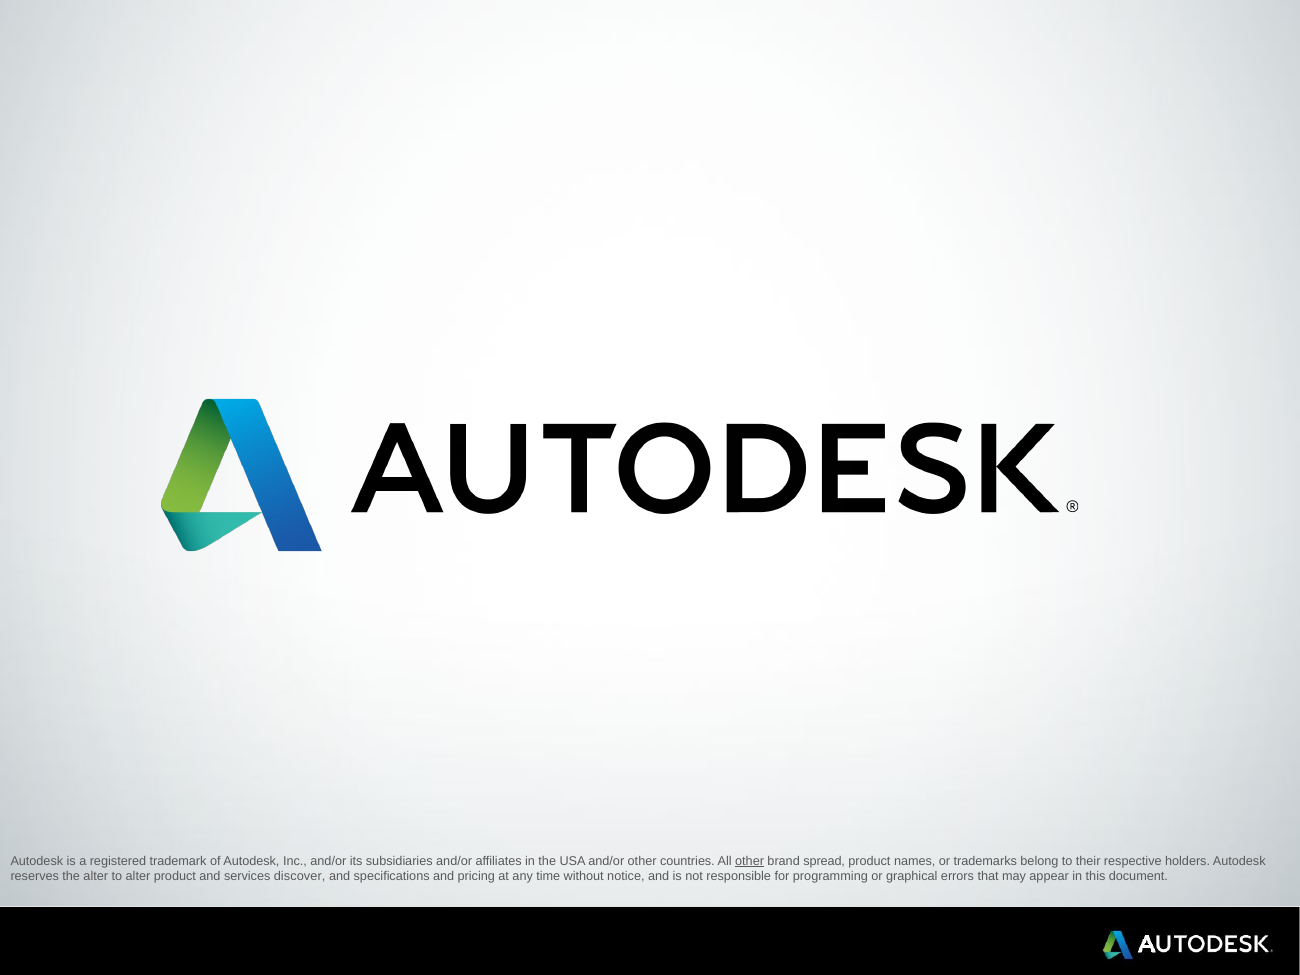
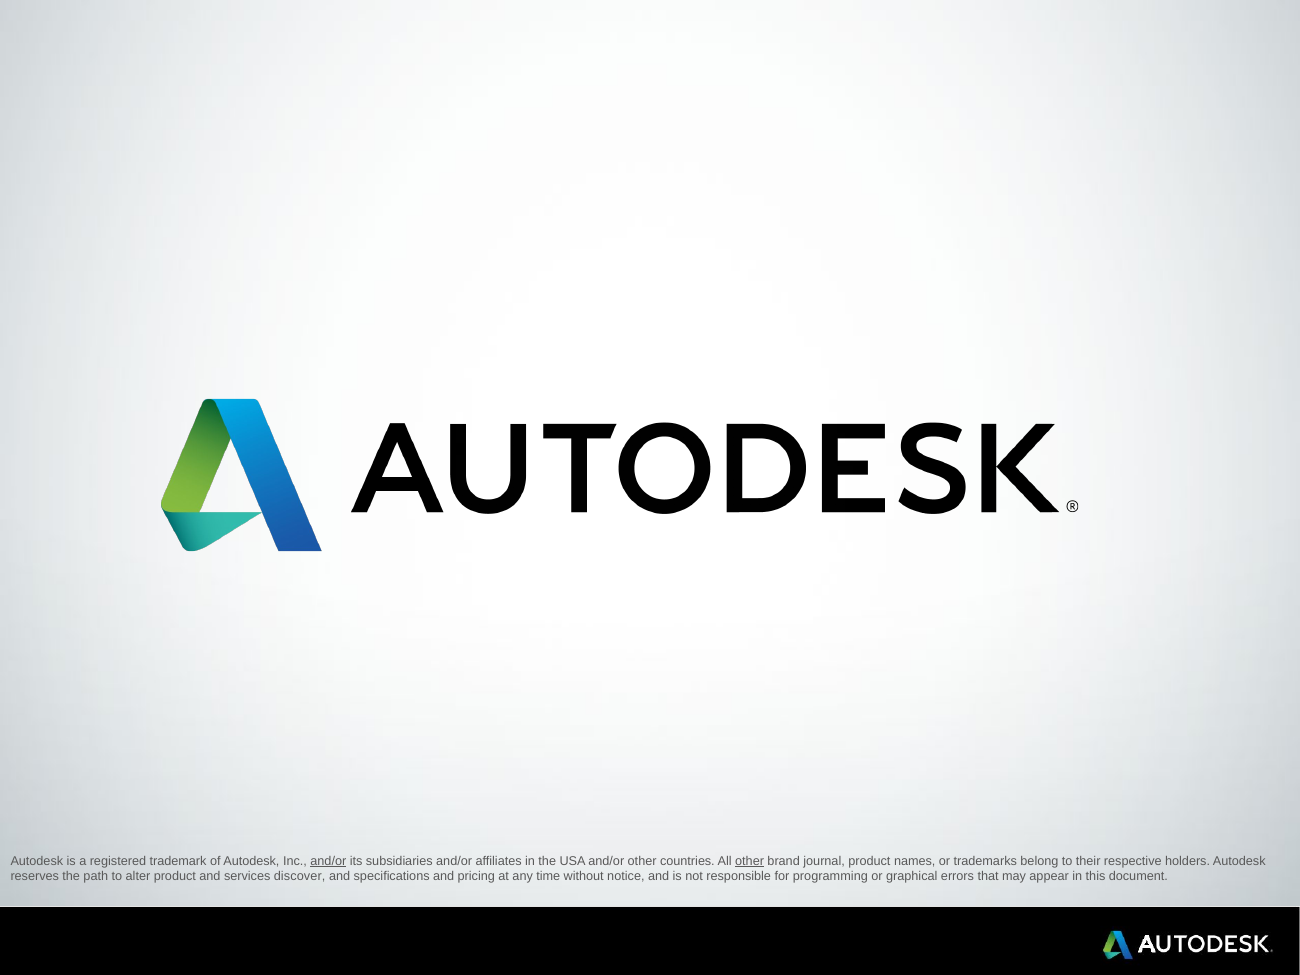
and/or underline: none -> present (328, 861)
spread: spread -> journal (824, 861)
the alter: alter -> path (96, 877)
